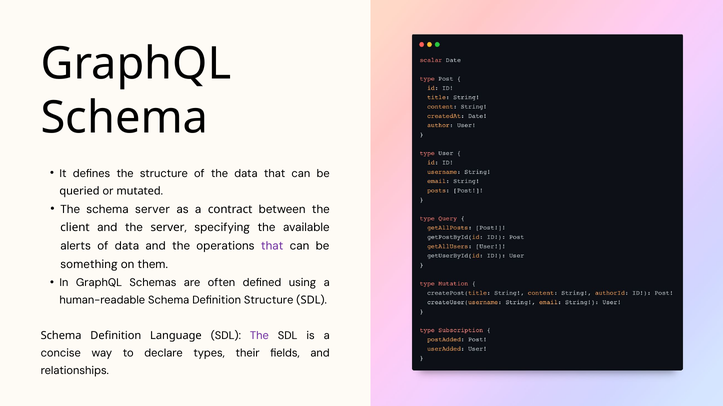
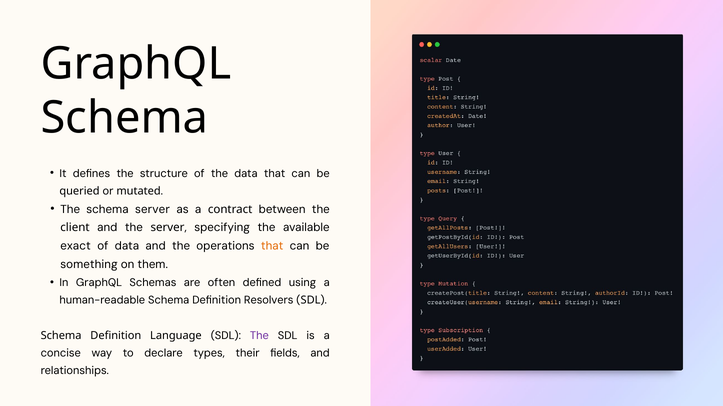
alerts: alerts -> exact (76, 247)
that colour: purple -> orange (272, 247)
Definition Structure: Structure -> Resolvers (269, 301)
